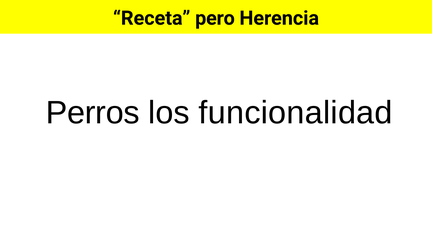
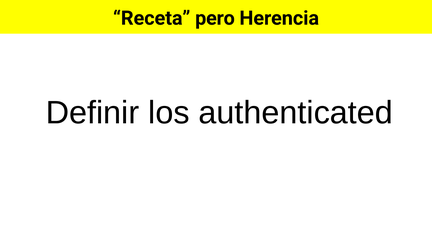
Perros: Perros -> Definir (93, 113)
funcionalidad: funcionalidad -> authenticated (296, 113)
